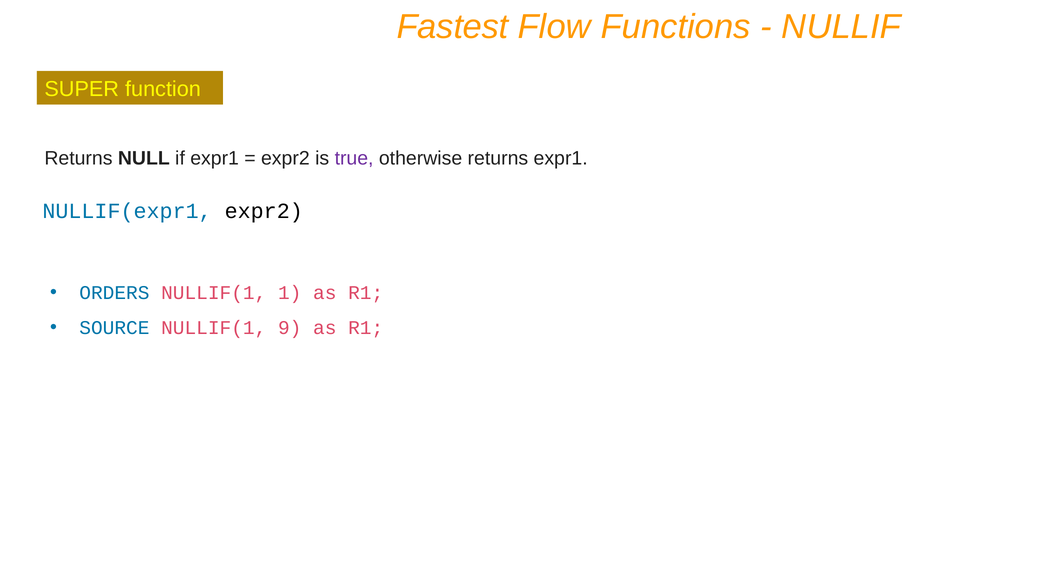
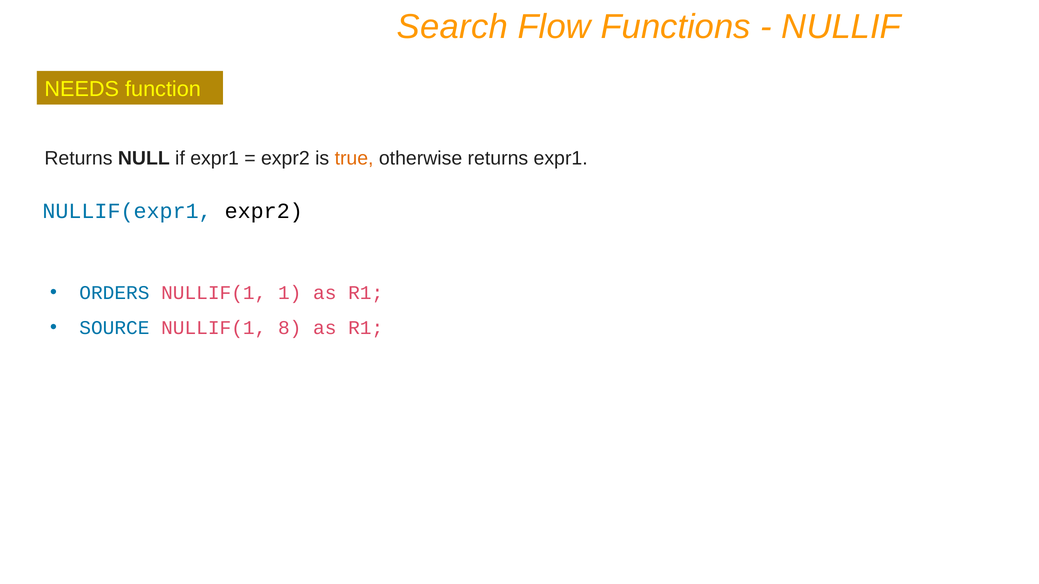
Fastest: Fastest -> Search (452, 27)
SUPER: SUPER -> NEEDS (82, 89)
true colour: purple -> orange (354, 158)
9: 9 -> 8 (290, 328)
